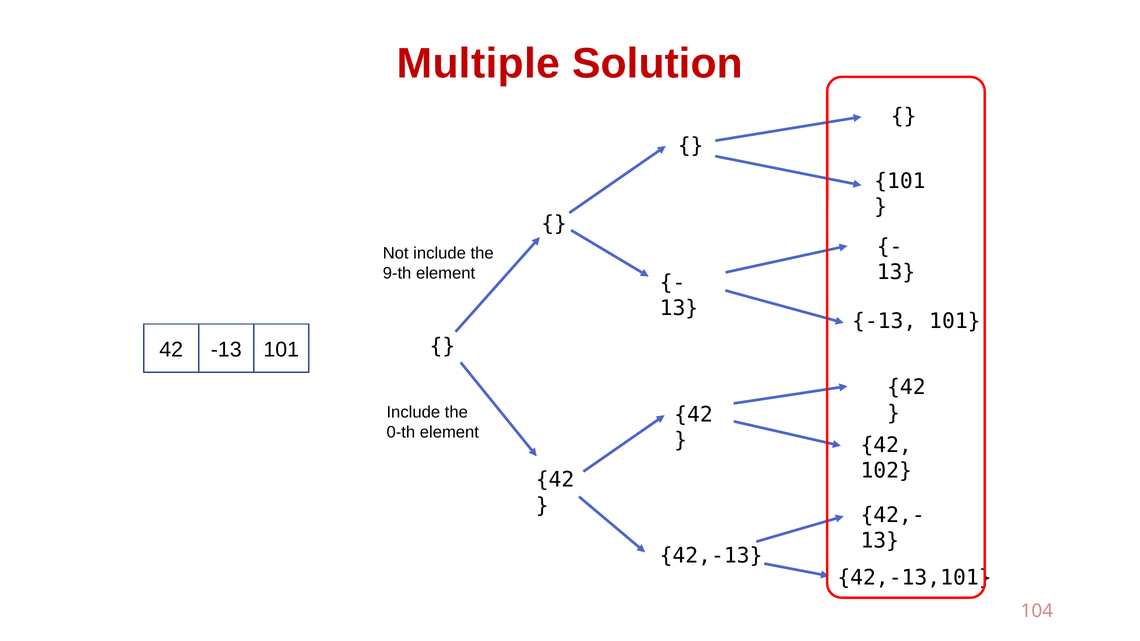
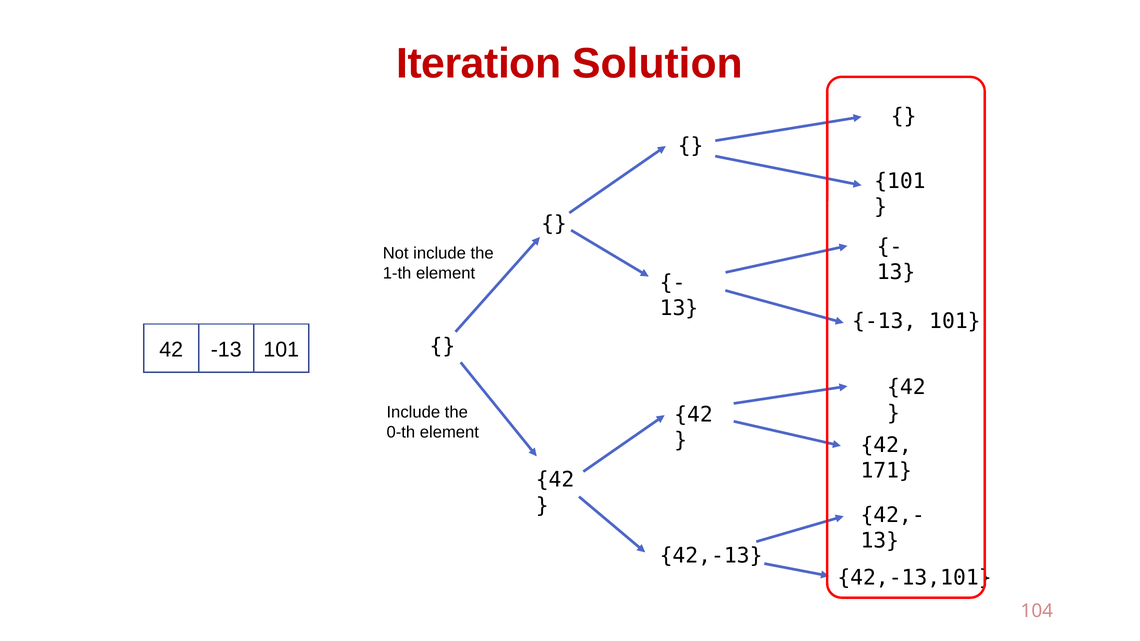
Multiple: Multiple -> Iteration (479, 64)
9-th: 9-th -> 1-th (397, 274)
102: 102 -> 171 (886, 471)
